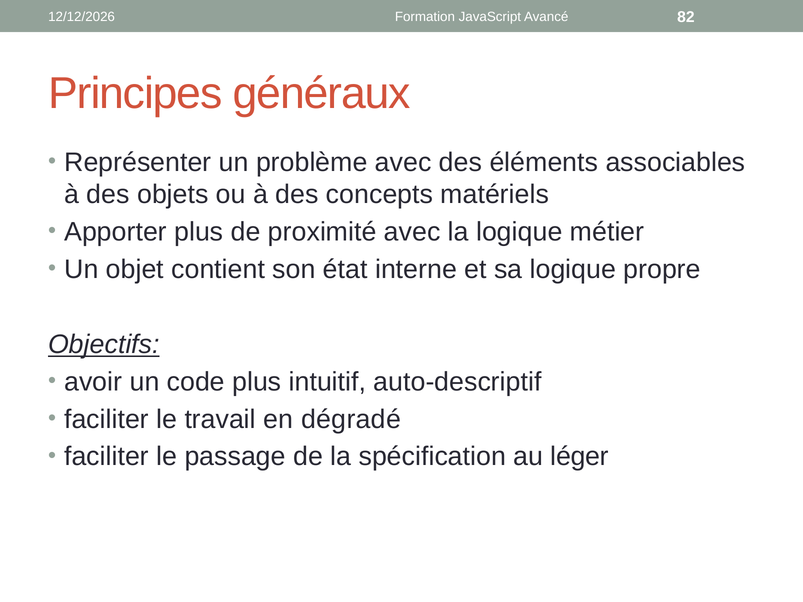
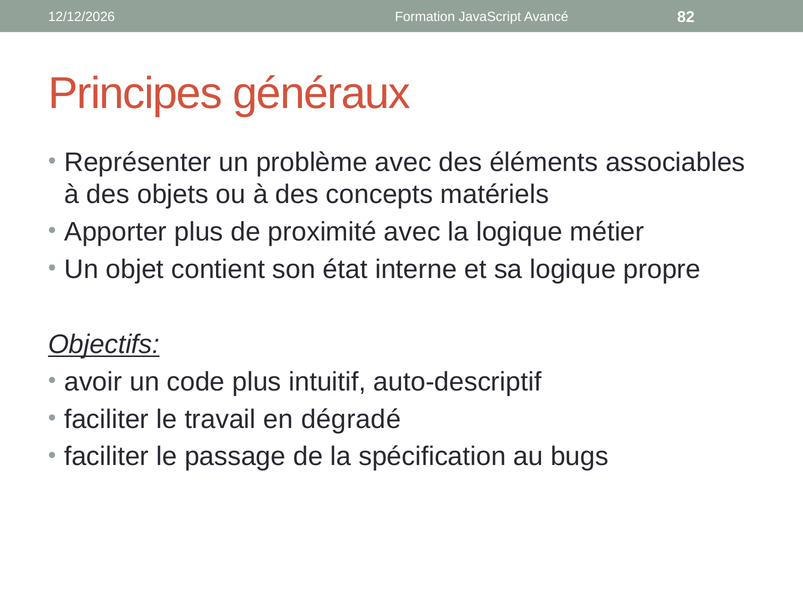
léger: léger -> bugs (580, 457)
